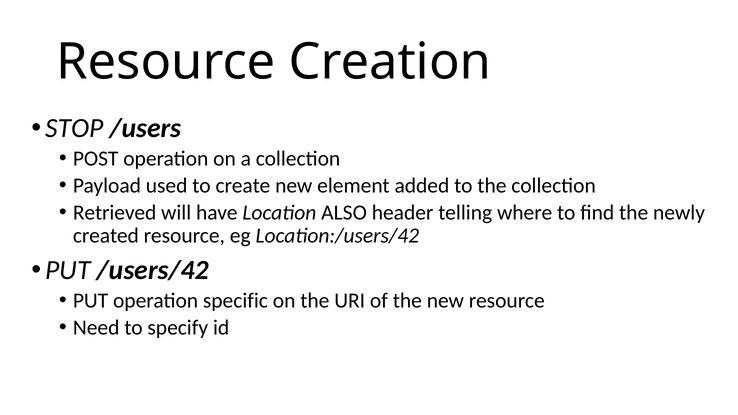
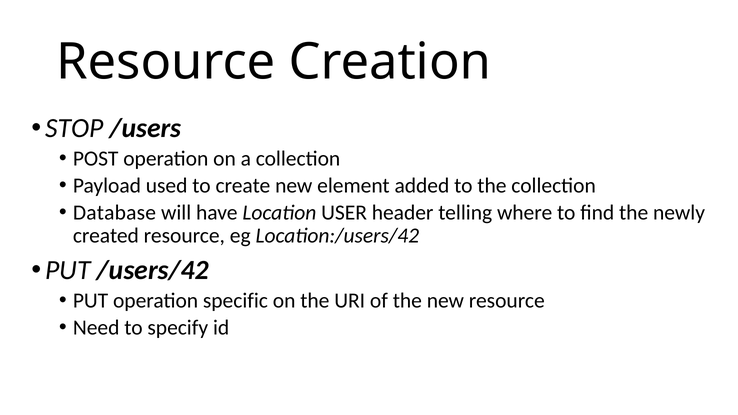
Retrieved: Retrieved -> Database (114, 213)
ALSO: ALSO -> USER (344, 213)
